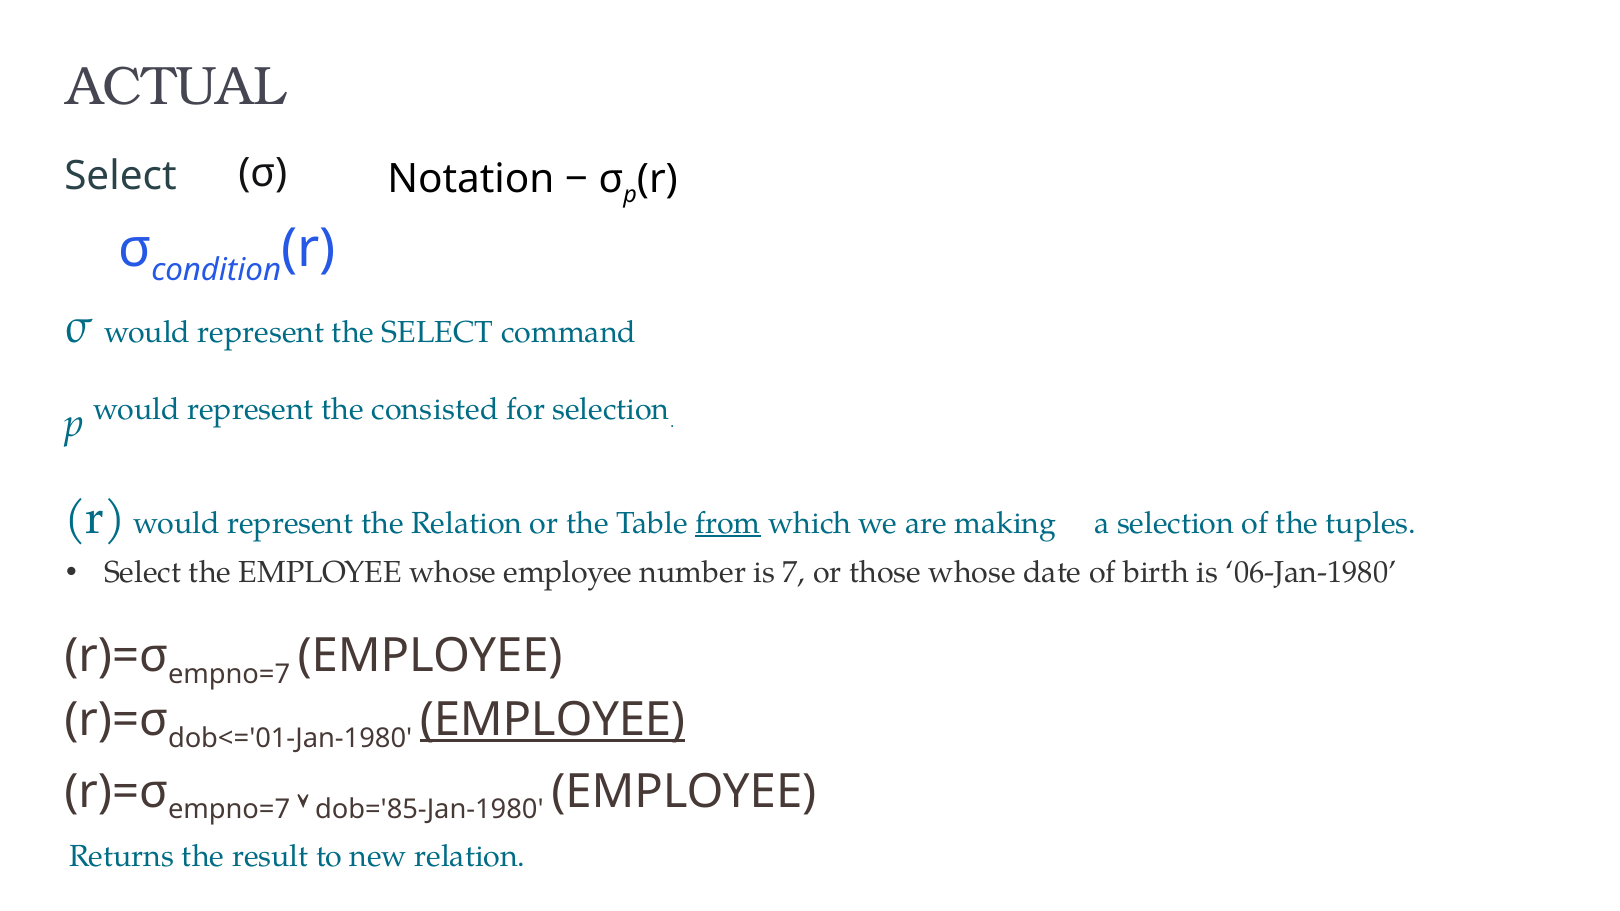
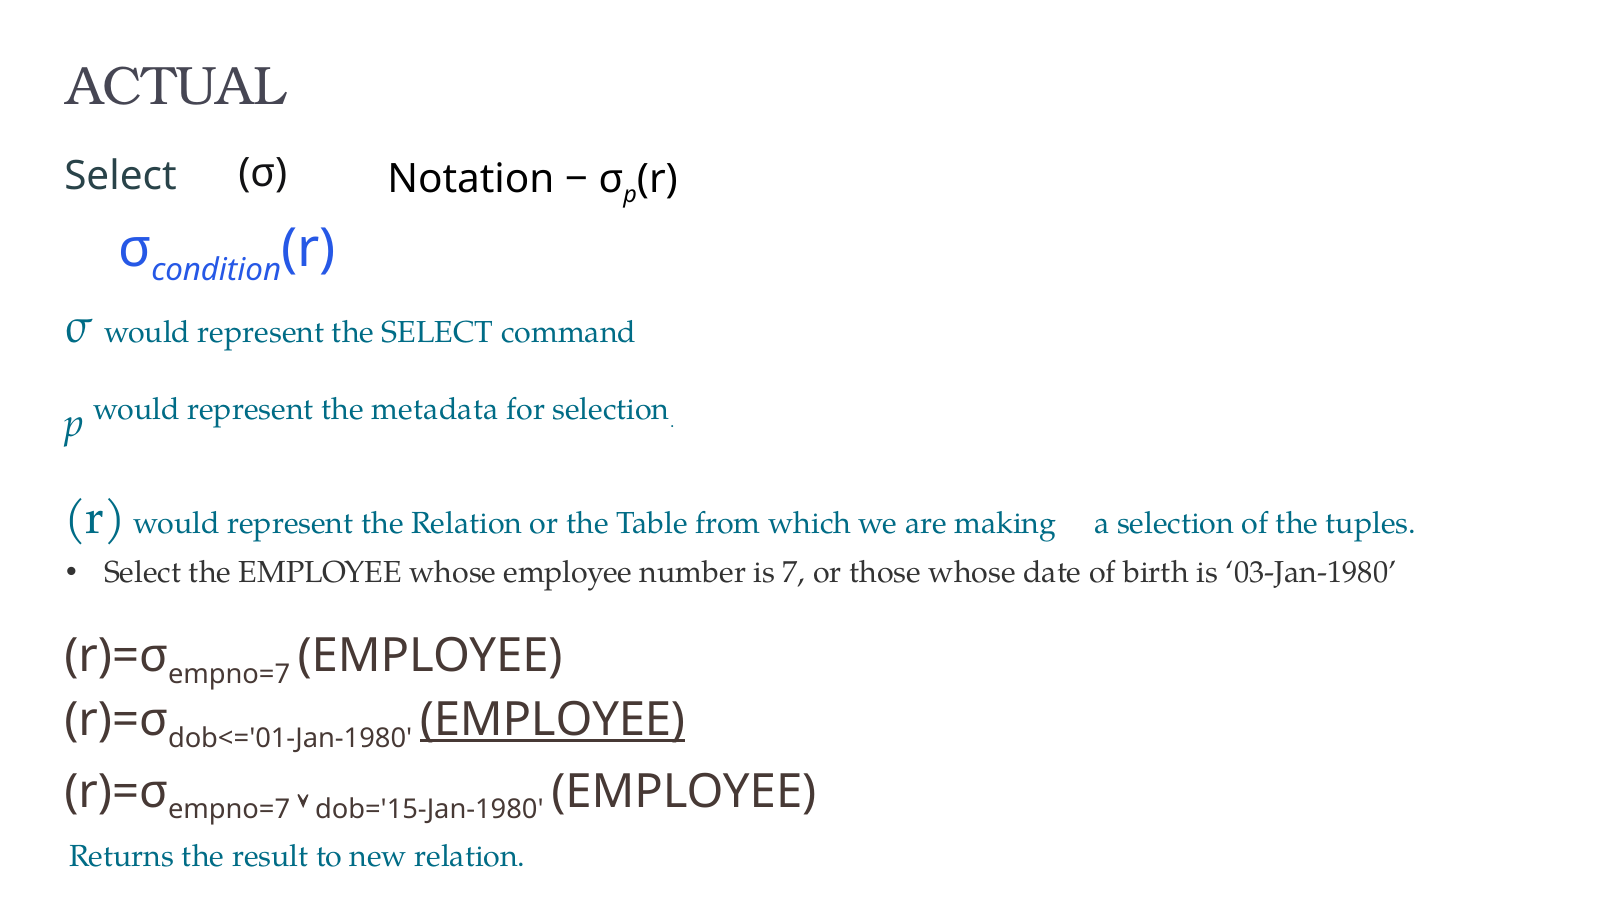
consisted: consisted -> metadata (435, 410)
from underline: present -> none (728, 523)
06-Jan-1980: 06-Jan-1980 -> 03-Jan-1980 (1311, 573)
dob='85-Jan-1980: dob='85-Jan-1980 -> dob='15-Jan-1980 (429, 810)
